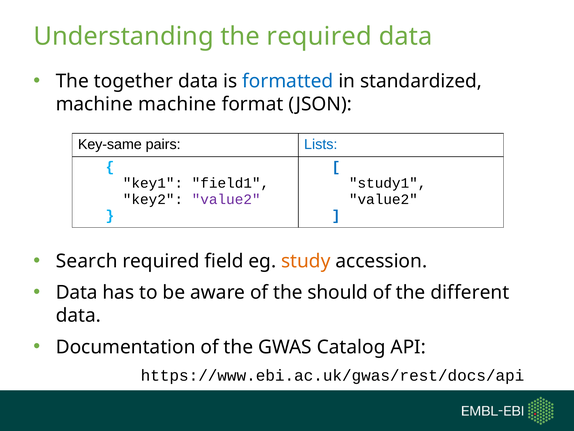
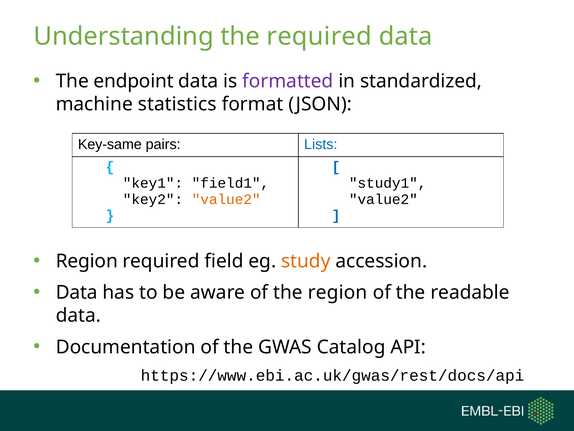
together: together -> endpoint (134, 81)
formatted colour: blue -> purple (288, 81)
machine machine: machine -> statistics (177, 104)
value2 colour: purple -> orange (226, 199)
Search: Search -> Region (87, 261)
the should: should -> region (338, 292)
different: different -> readable (470, 292)
